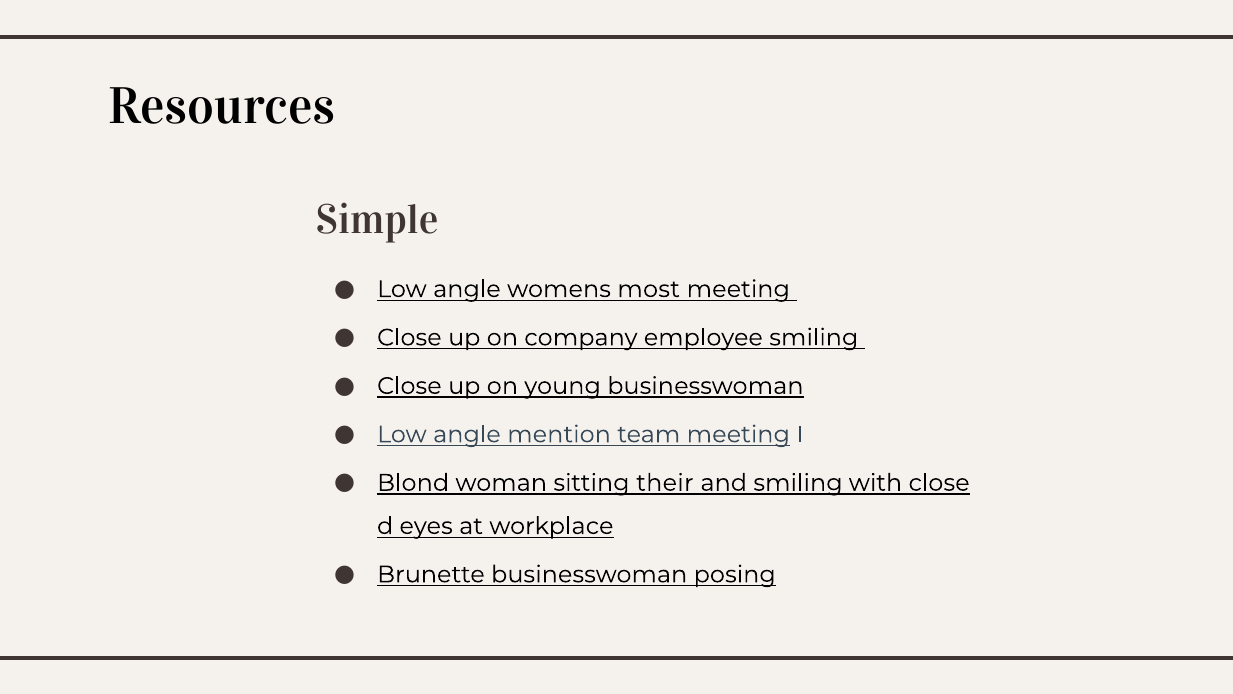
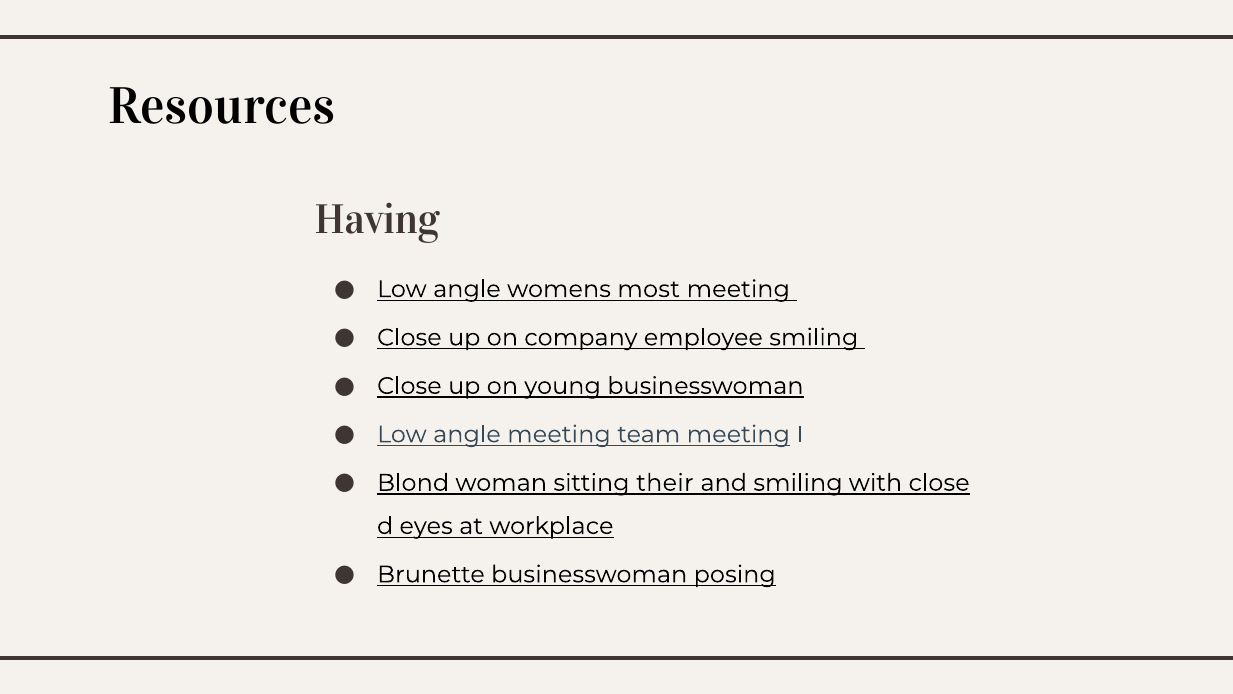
Simple: Simple -> Having (377, 220)
angle mention: mention -> meeting (559, 434)
